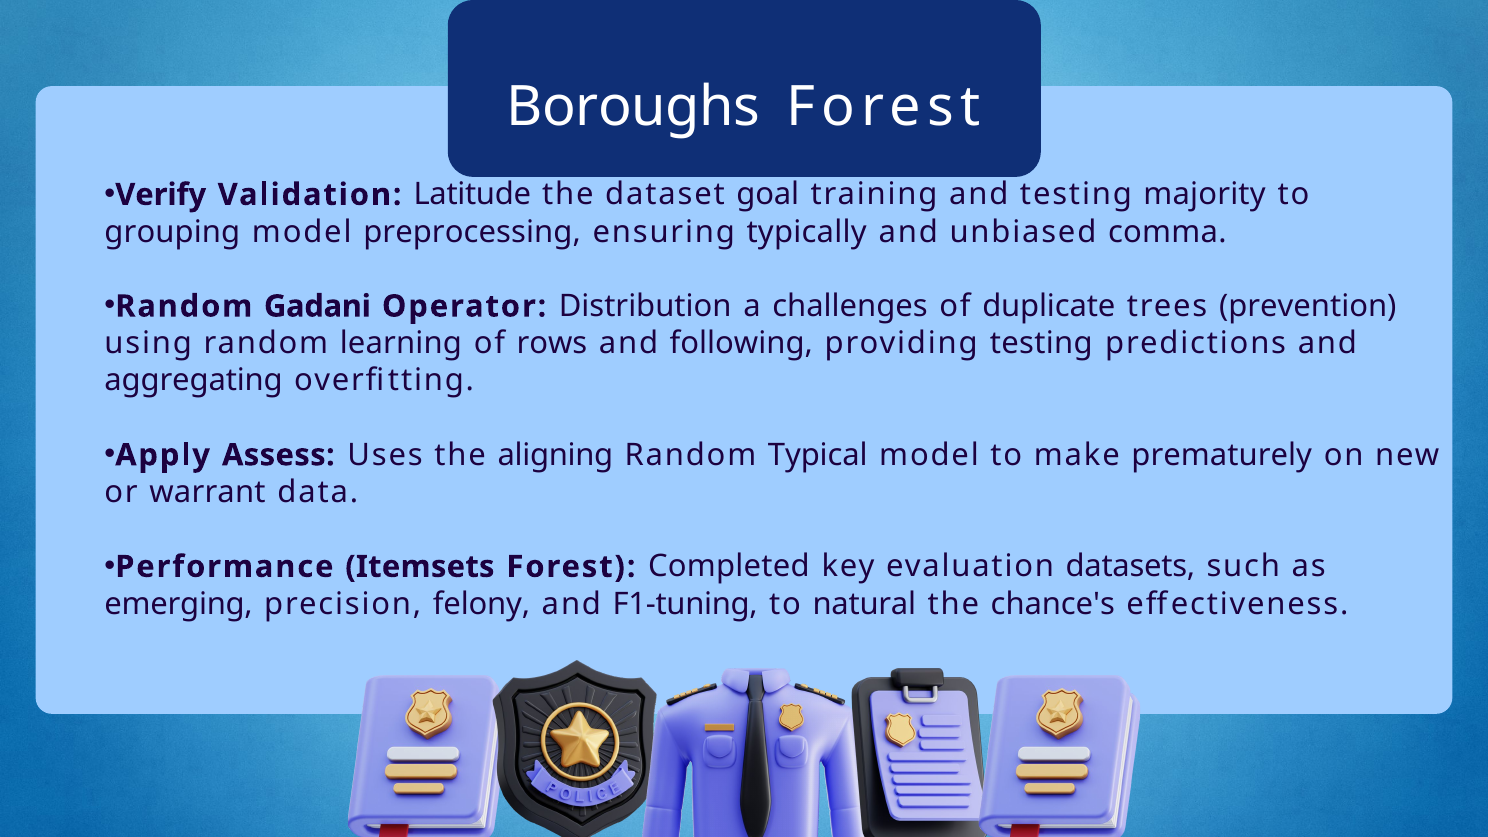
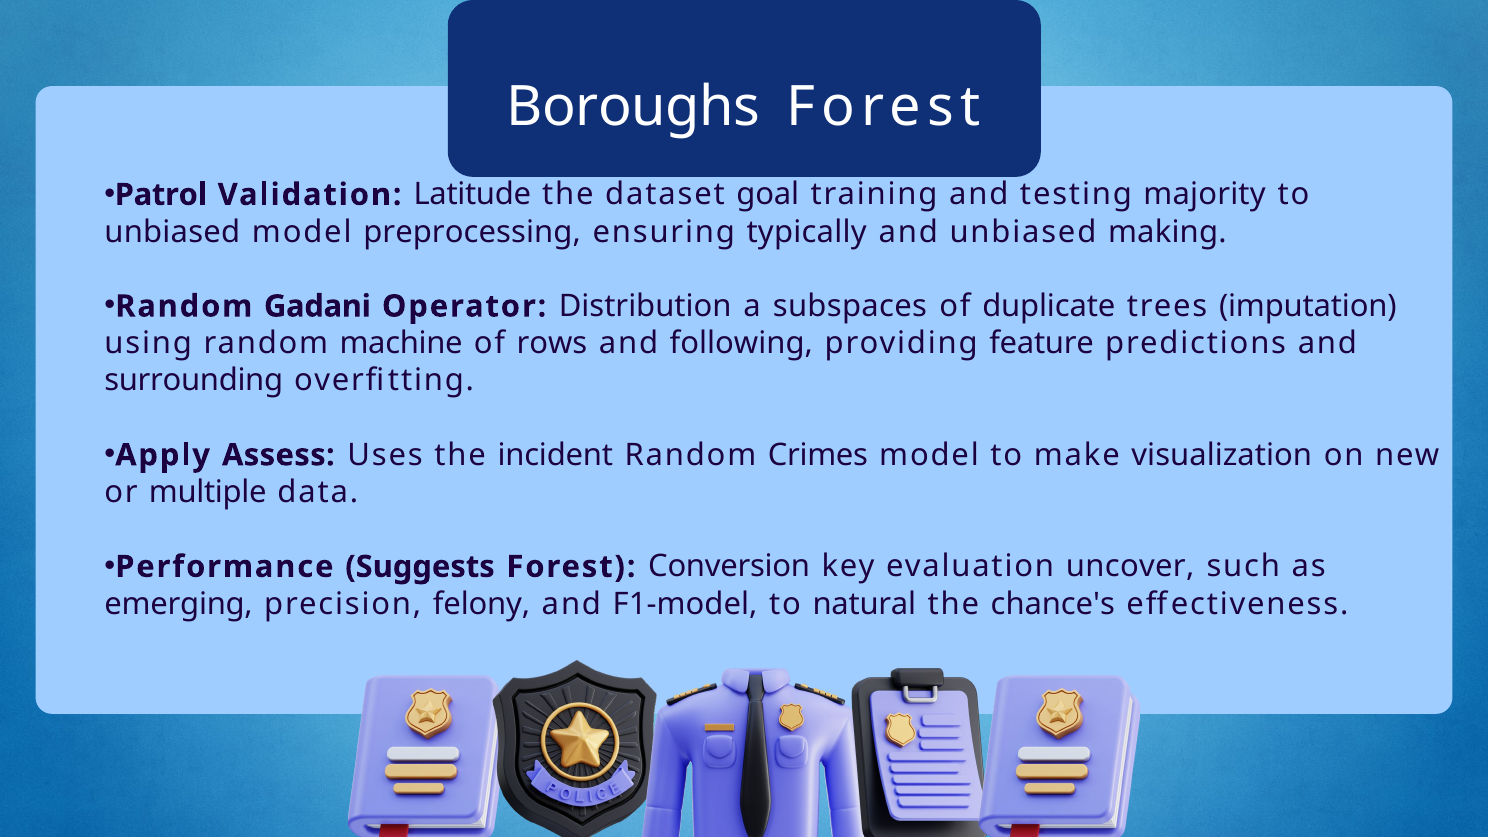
Verify: Verify -> Patrol (161, 195)
grouping: grouping -> unbiased (172, 232)
comma: comma -> making (1167, 232)
challenges: challenges -> subspaces (850, 306)
prevention: prevention -> imputation (1308, 306)
learning: learning -> machine (401, 344)
providing testing: testing -> feature (1042, 344)
aggregating: aggregating -> surrounding (194, 381)
aligning: aligning -> incident (555, 455)
Typical: Typical -> Crimes (818, 455)
prematurely: prematurely -> visualization (1222, 455)
warrant: warrant -> multiple (208, 492)
Itemsets: Itemsets -> Suggests (420, 567)
Completed: Completed -> Conversion (729, 567)
datasets: datasets -> uncover (1130, 567)
F1-tuning: F1-tuning -> F1-model (685, 604)
